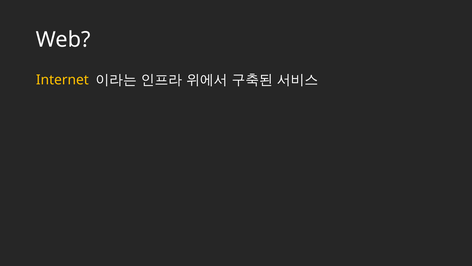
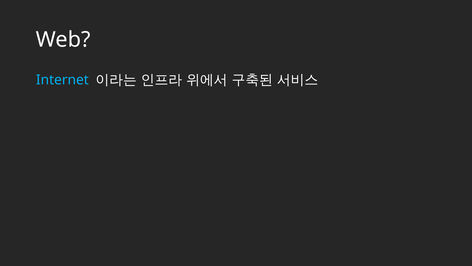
Internet colour: yellow -> light blue (62, 80)
